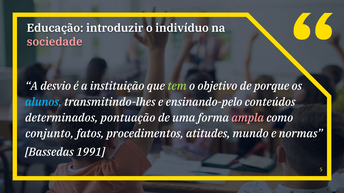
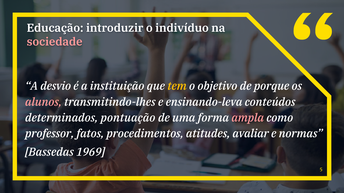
tem colour: light green -> yellow (177, 86)
alunos colour: light blue -> pink (43, 102)
ensinando-pelo: ensinando-pelo -> ensinando-leva (204, 102)
conjunto: conjunto -> professor (50, 134)
mundo: mundo -> avaliar (251, 134)
1991: 1991 -> 1969 (91, 153)
